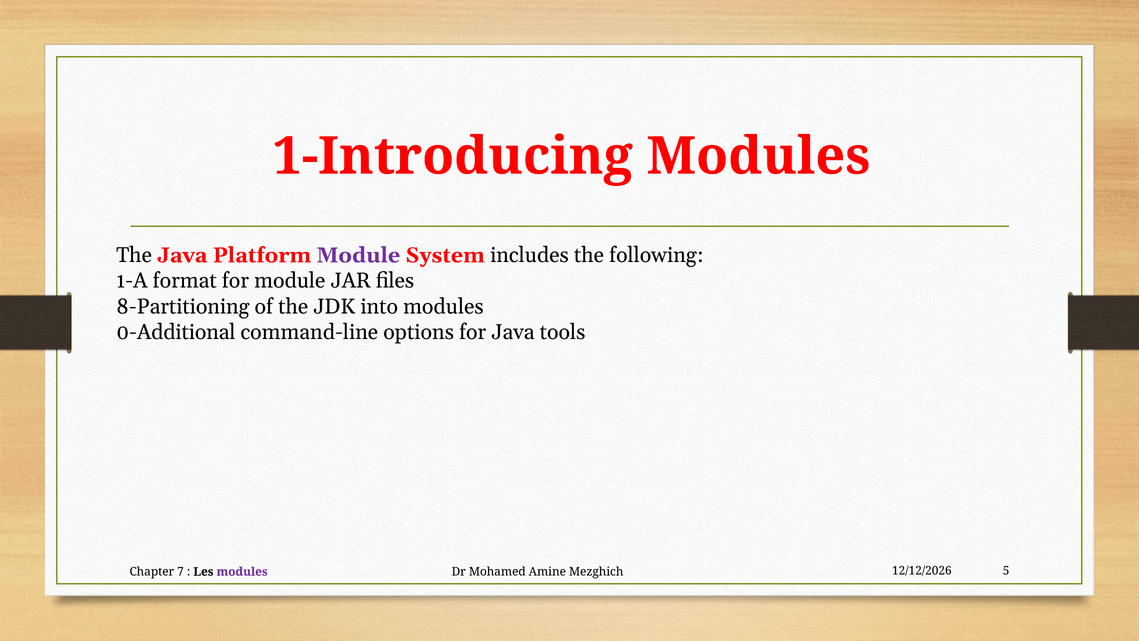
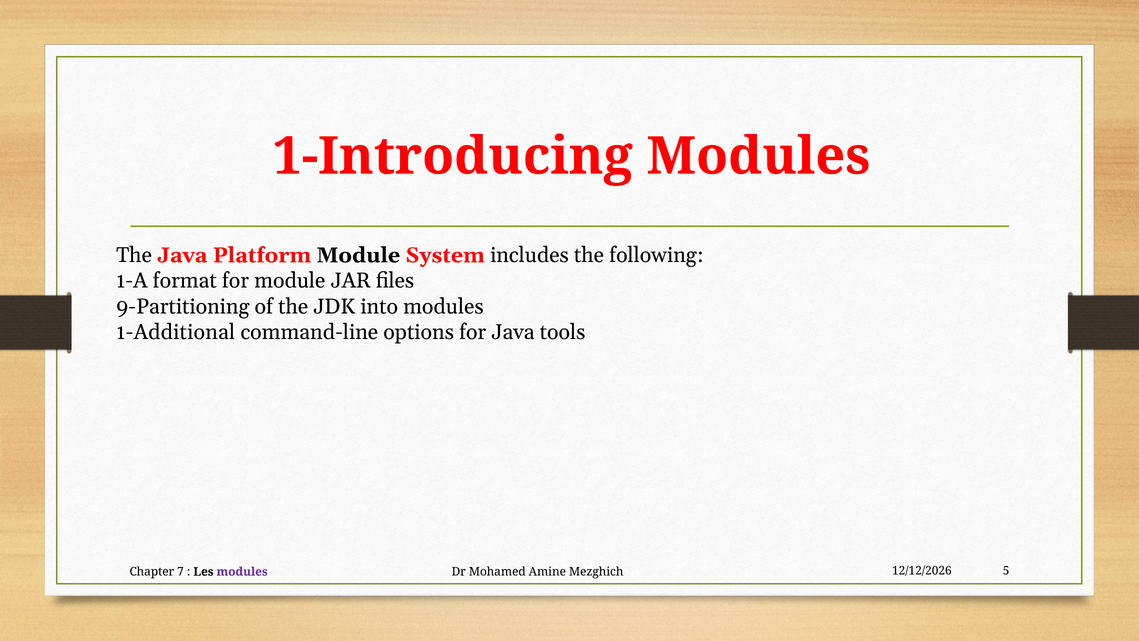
Module colour: purple -> black (358, 255)
8-Partitioning: 8-Partitioning -> 9-Partitioning (183, 306)
0-Additional: 0-Additional -> 1-Additional (176, 332)
